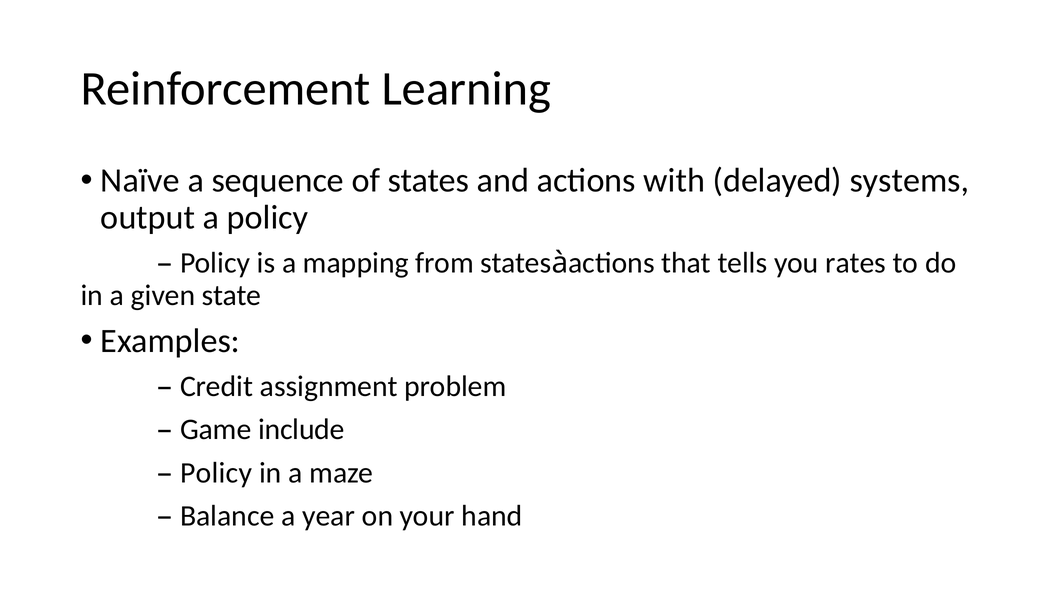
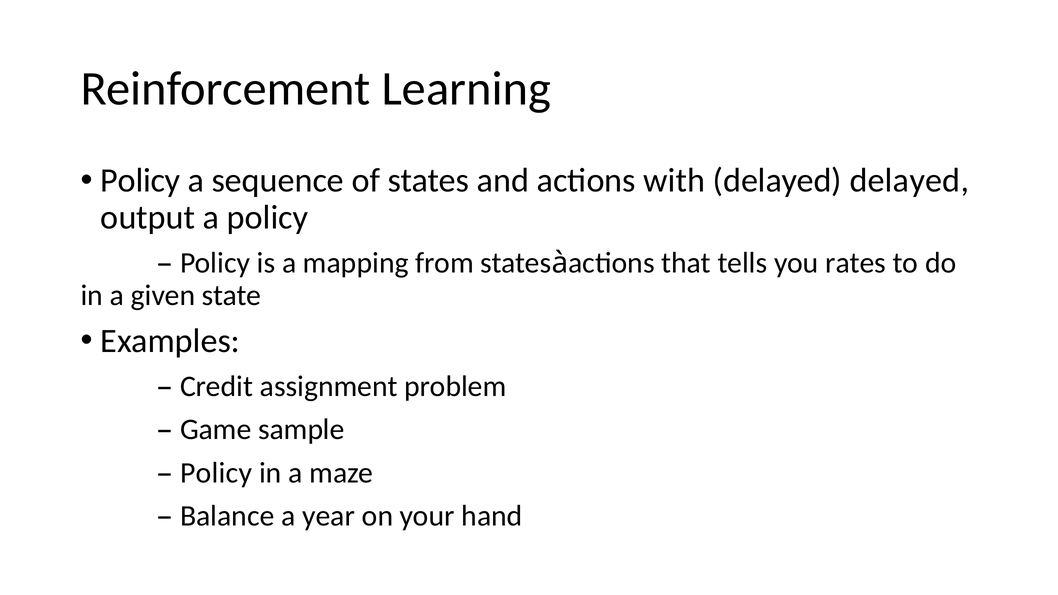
Naïve: Naïve -> Policy (140, 181)
delayed systems: systems -> delayed (909, 181)
include: include -> sample (301, 430)
